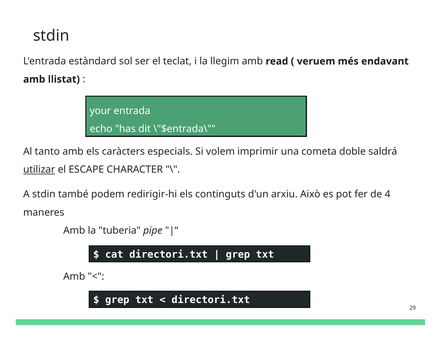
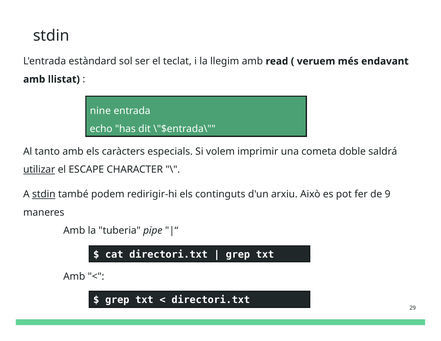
your: your -> nine (100, 111)
stdin underline: none -> present (44, 194)
4: 4 -> 9 (388, 194)
